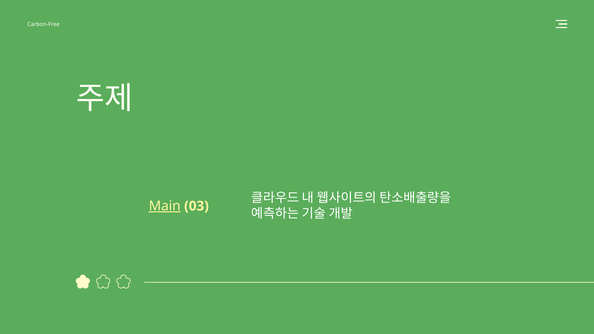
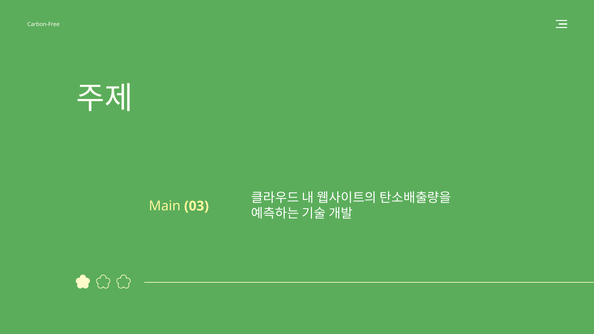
Main underline: present -> none (165, 206)
